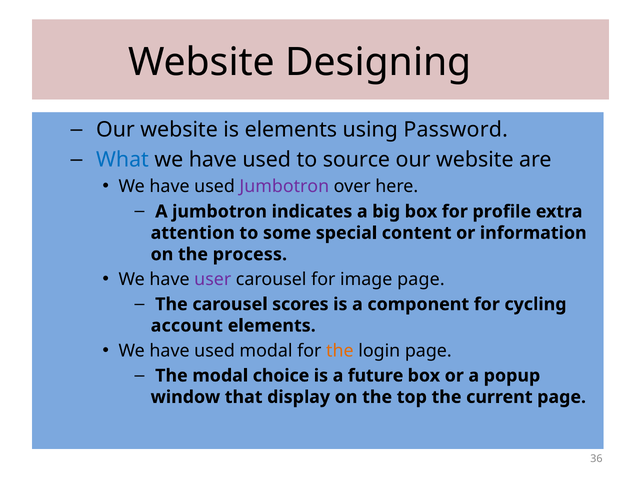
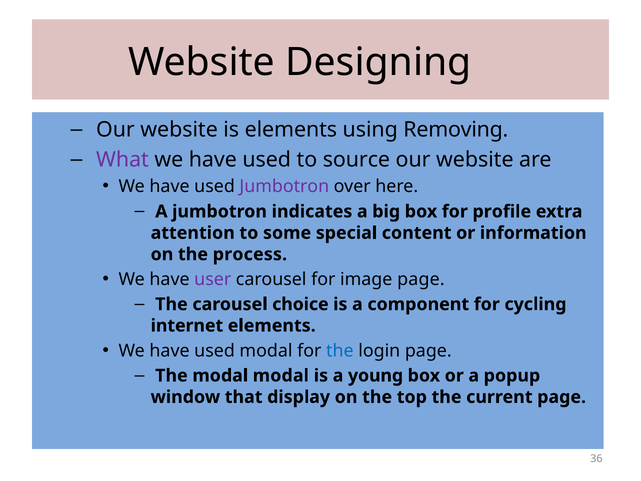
Password: Password -> Removing (456, 130)
What colour: blue -> purple (122, 160)
scores: scores -> choice (300, 304)
account: account -> internet (187, 326)
the colour: orange -> blue (340, 350)
modal choice: choice -> modal (281, 375)
future: future -> young (376, 375)
